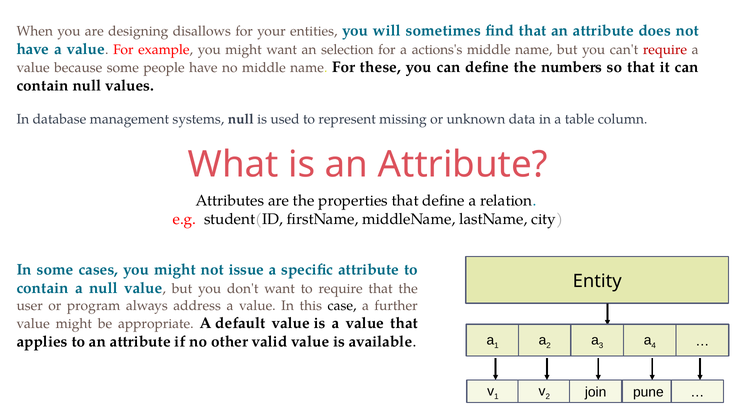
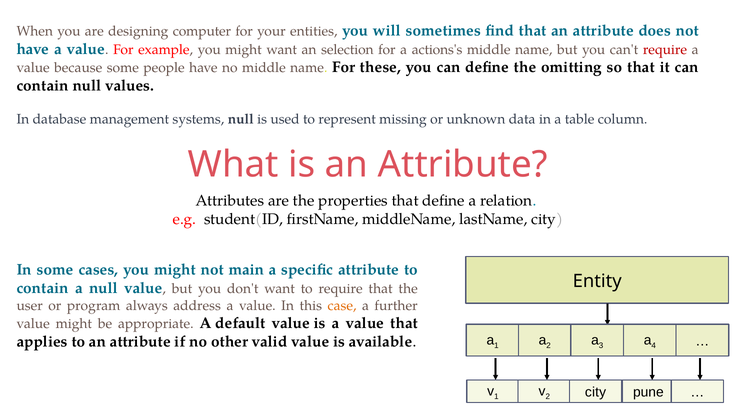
disallows: disallows -> computer (202, 31)
numbers: numbers -> omitting (572, 67)
issue: issue -> main (246, 270)
case colour: black -> orange (342, 306)
join: join -> city (596, 392)
